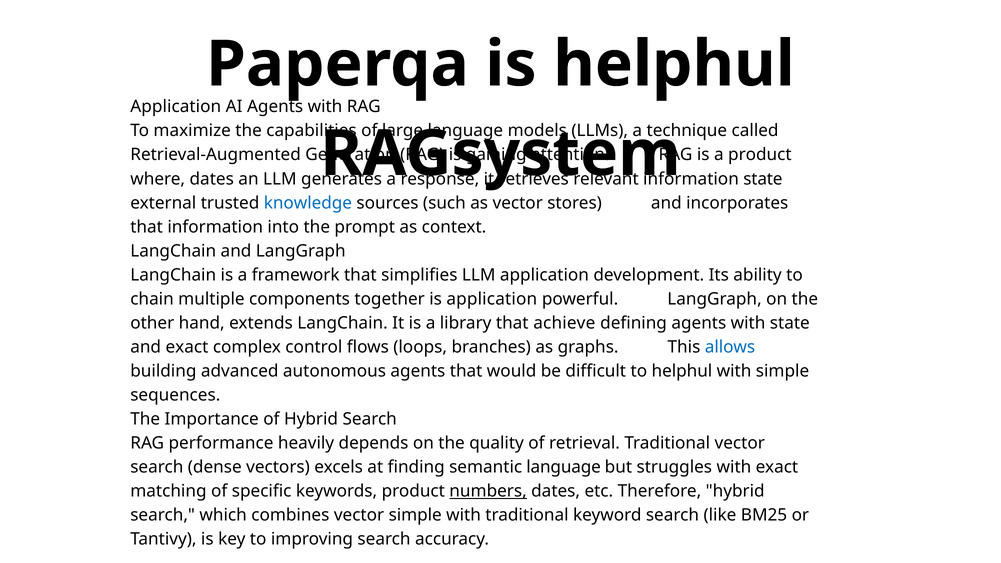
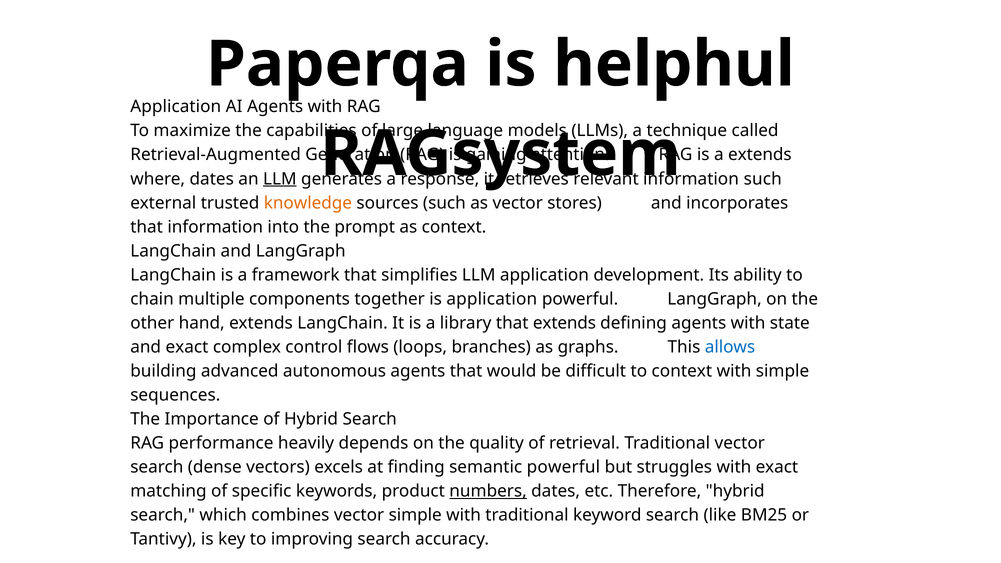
a product: product -> extends (760, 155)
LLM underline: none -> present (280, 179)
state: state -> such (763, 179)
knowledge colour: blue -> orange (308, 203)
that achieve: achieve -> extends (564, 323)
to helphul: helphul -> context (682, 371)
semantic language: language -> powerful (563, 467)
